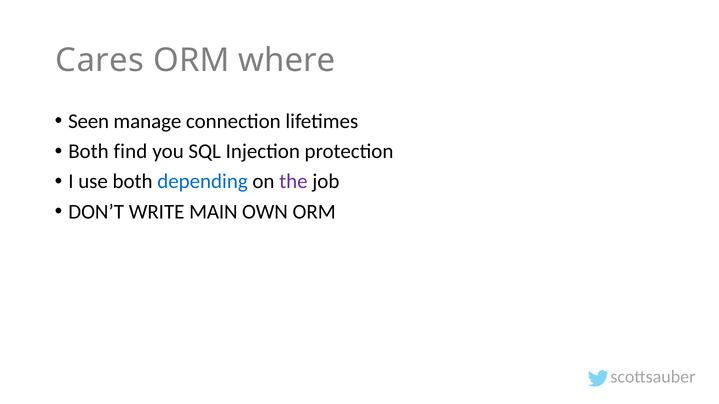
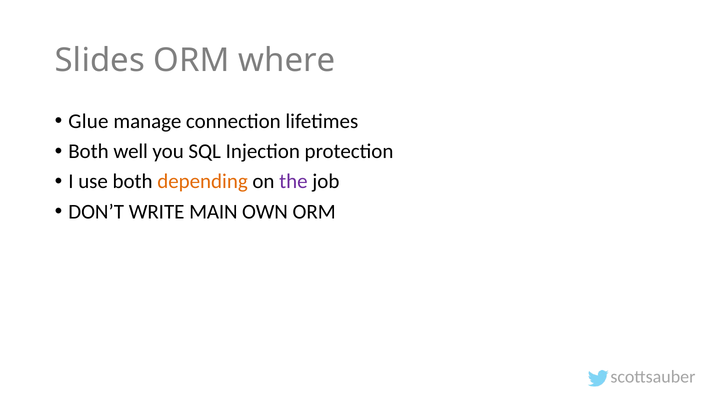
Cares: Cares -> Slides (100, 60)
Seen: Seen -> Glue (88, 122)
find: find -> well (131, 152)
depending colour: blue -> orange (203, 182)
